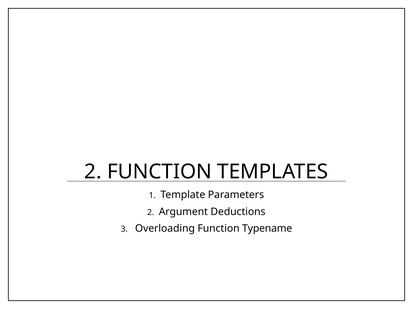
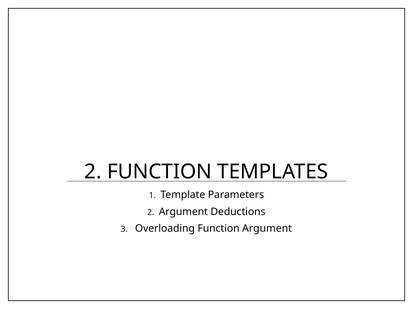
Function Typename: Typename -> Argument (267, 229)
